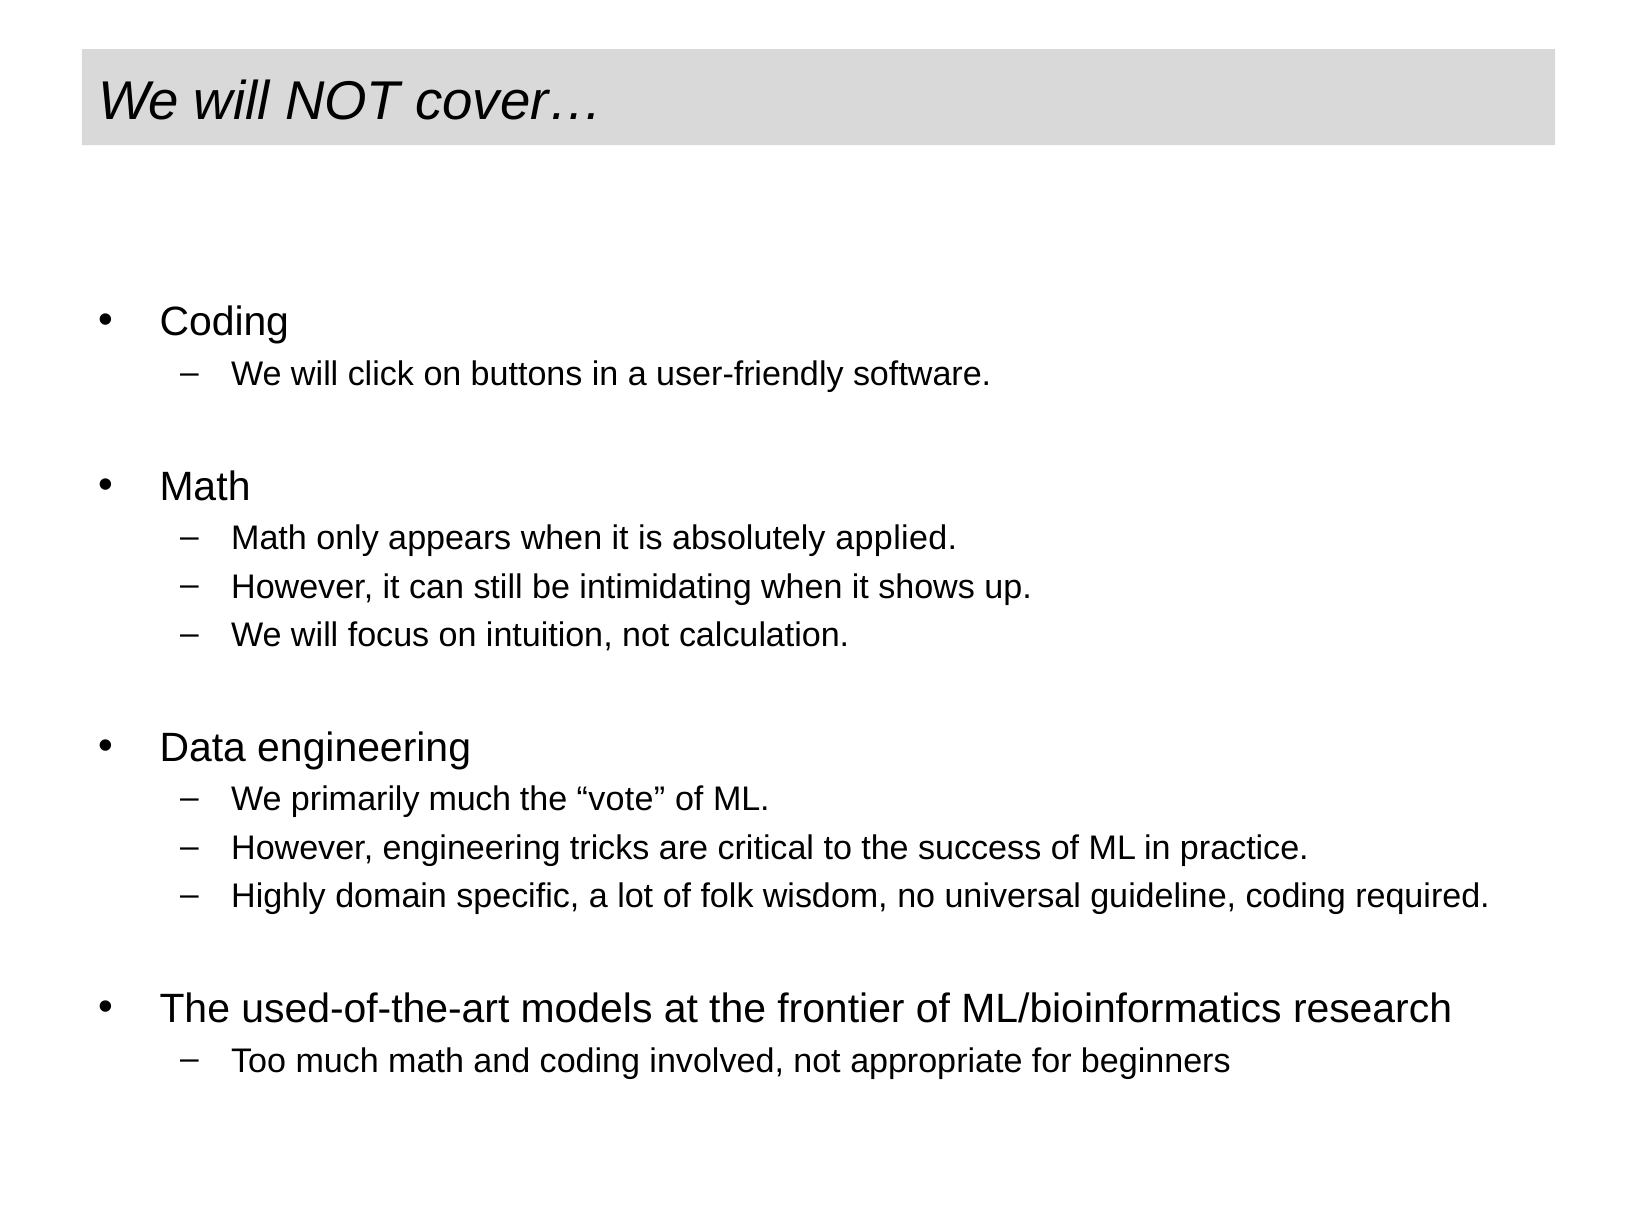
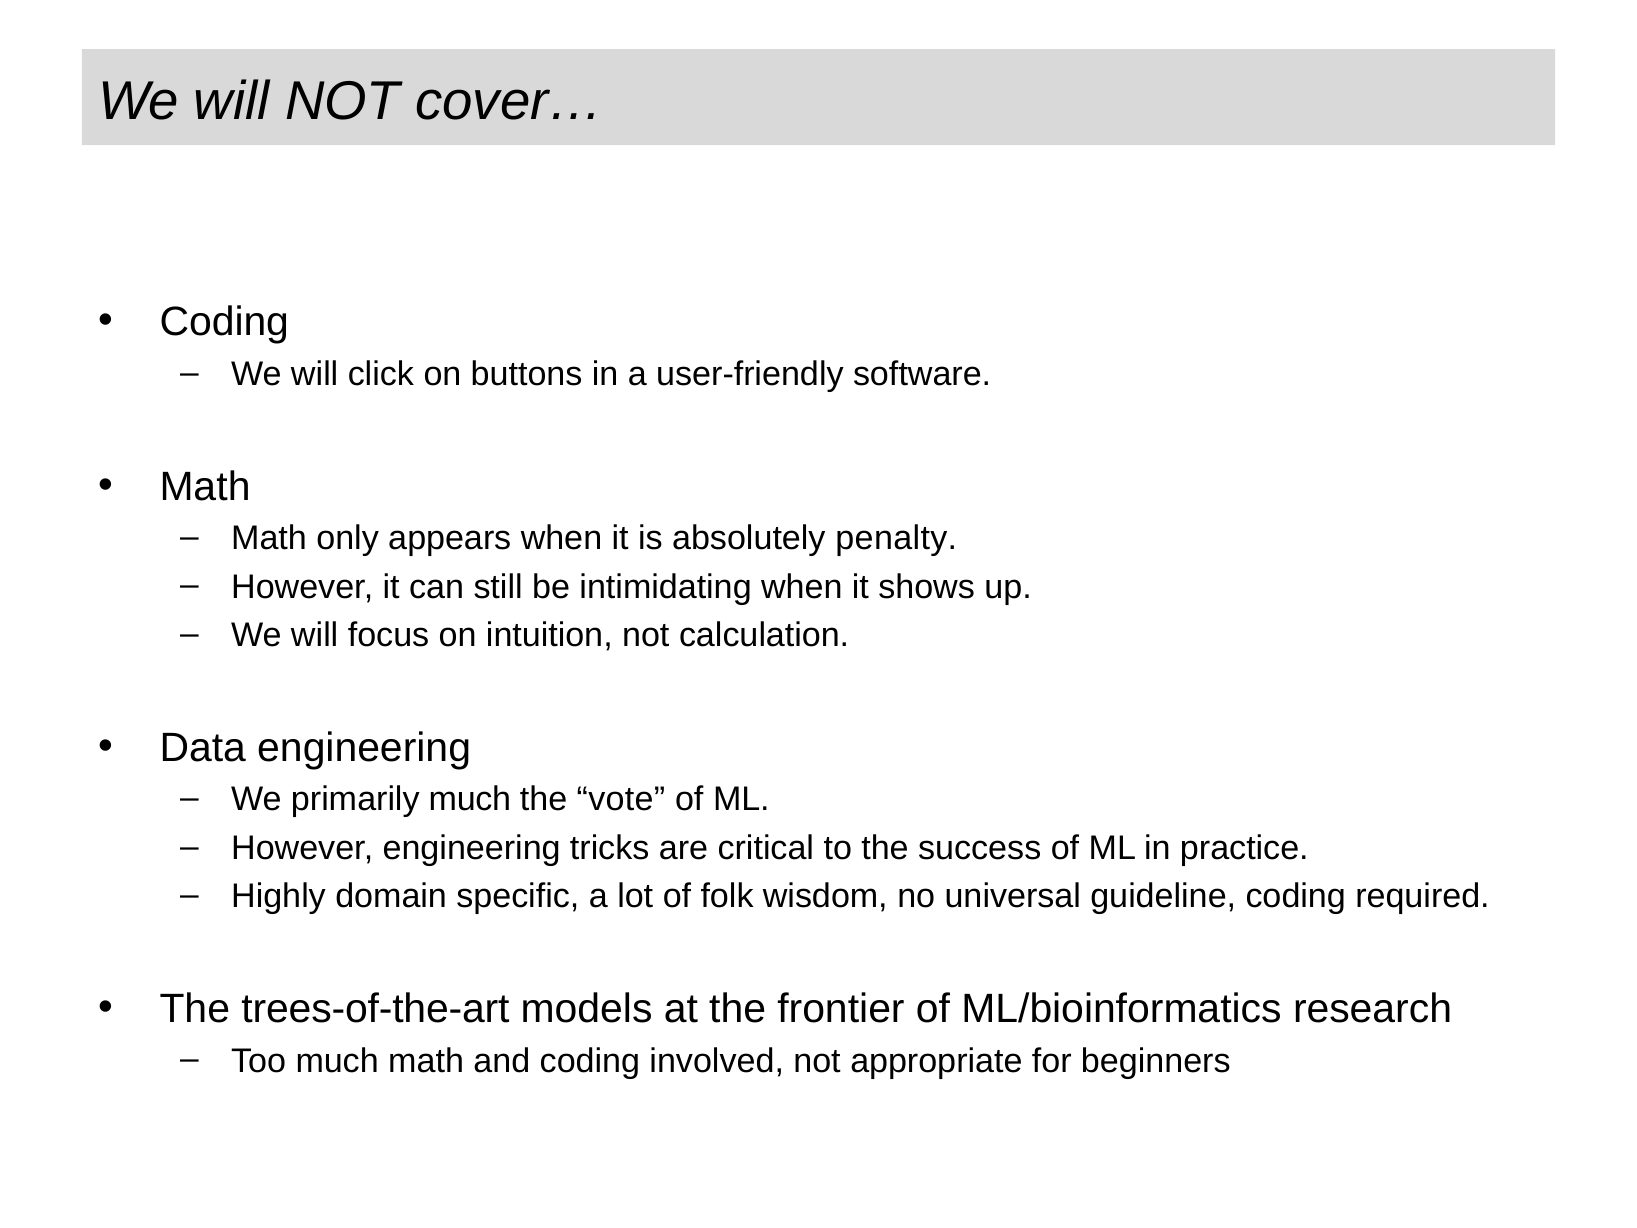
applied: applied -> penalty (896, 538)
used-of-the-art: used-of-the-art -> trees-of-the-art (375, 1009)
